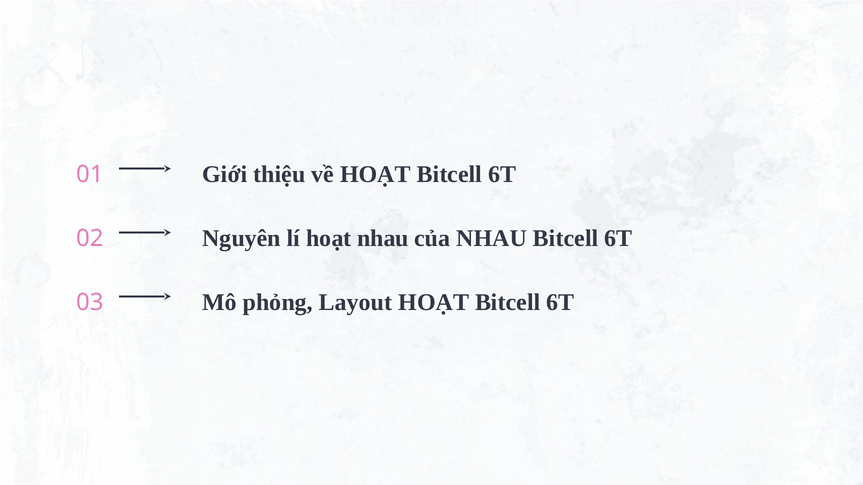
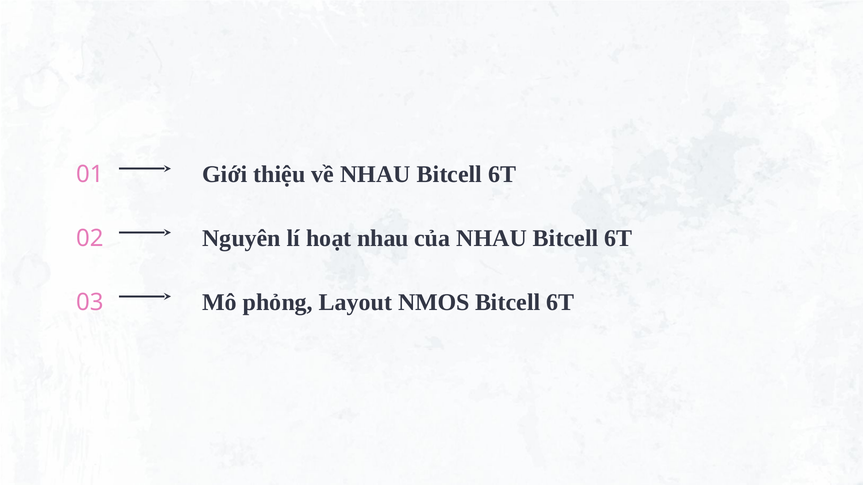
về HOẠT: HOẠT -> NHAU (375, 175)
Layout HOẠT: HOẠT -> NMOS (434, 303)
